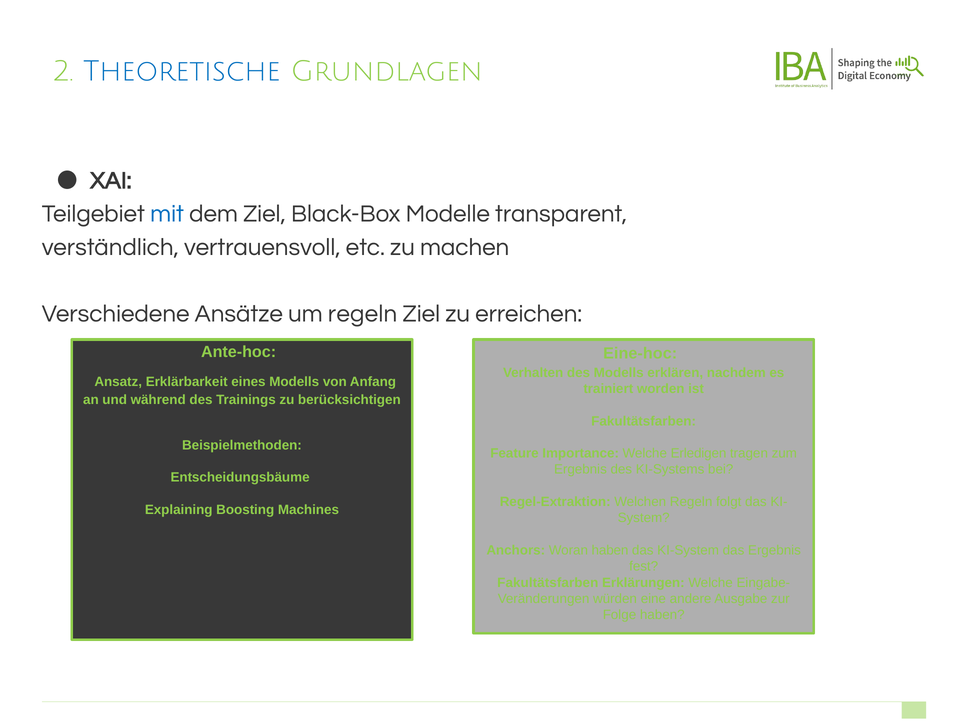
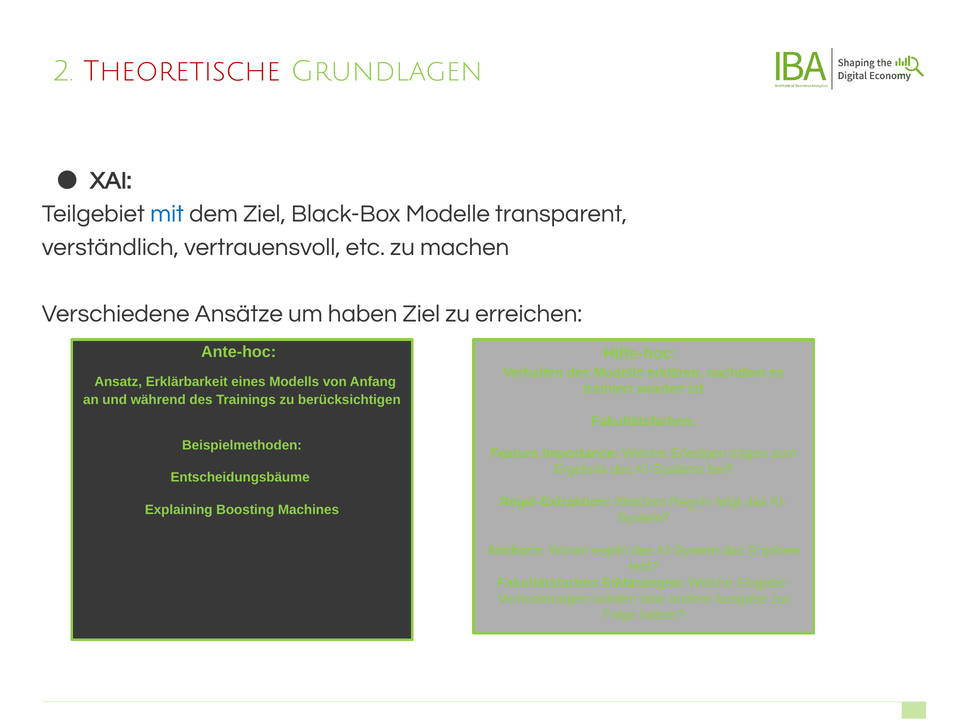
Theoretische colour: blue -> red (182, 71)
um regeln: regeln -> haben (363, 314)
Eine-hoc: Eine-hoc -> Hilfe-hoc (640, 353)
Woran haben: haben -> regeln (610, 550)
